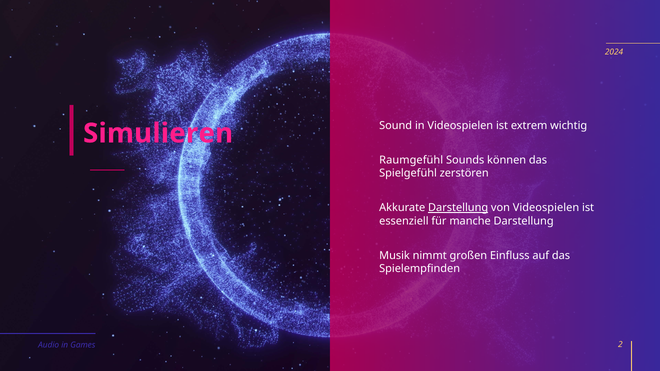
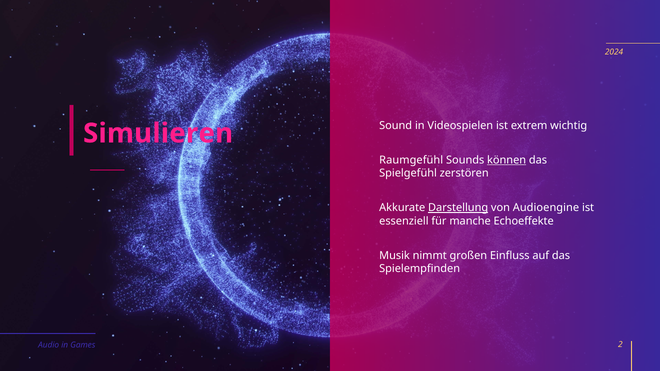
können underline: none -> present (507, 160)
von Videospielen: Videospielen -> Audioengine (546, 208)
manche Darstellung: Darstellung -> Echoeffekte (524, 221)
